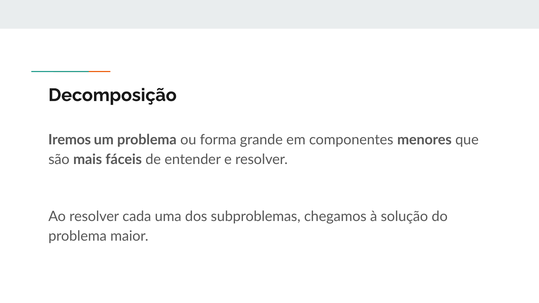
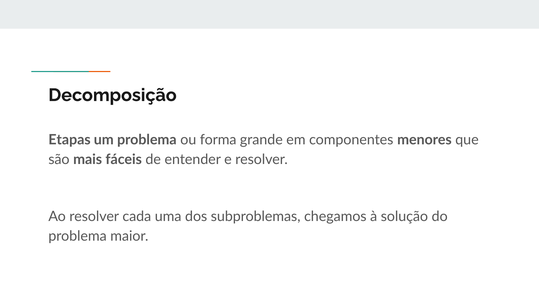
Iremos: Iremos -> Etapas (70, 140)
